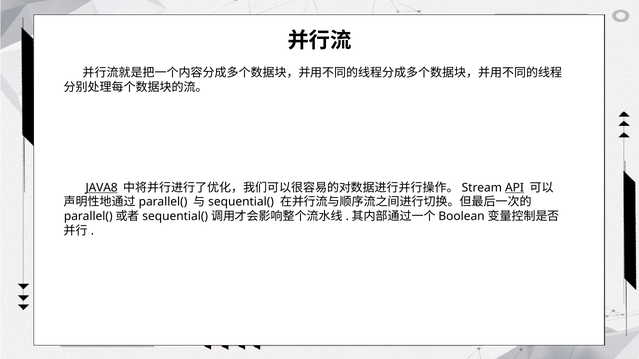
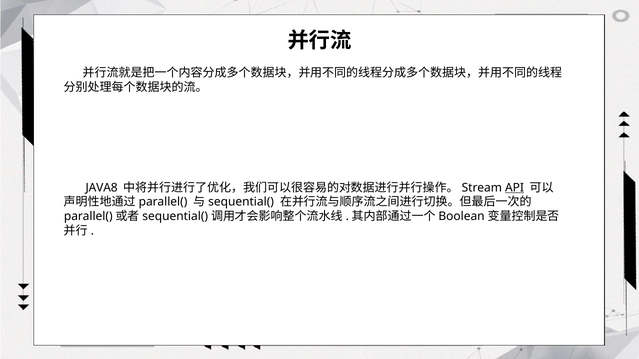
JAVA8 underline: present -> none (102, 188)
